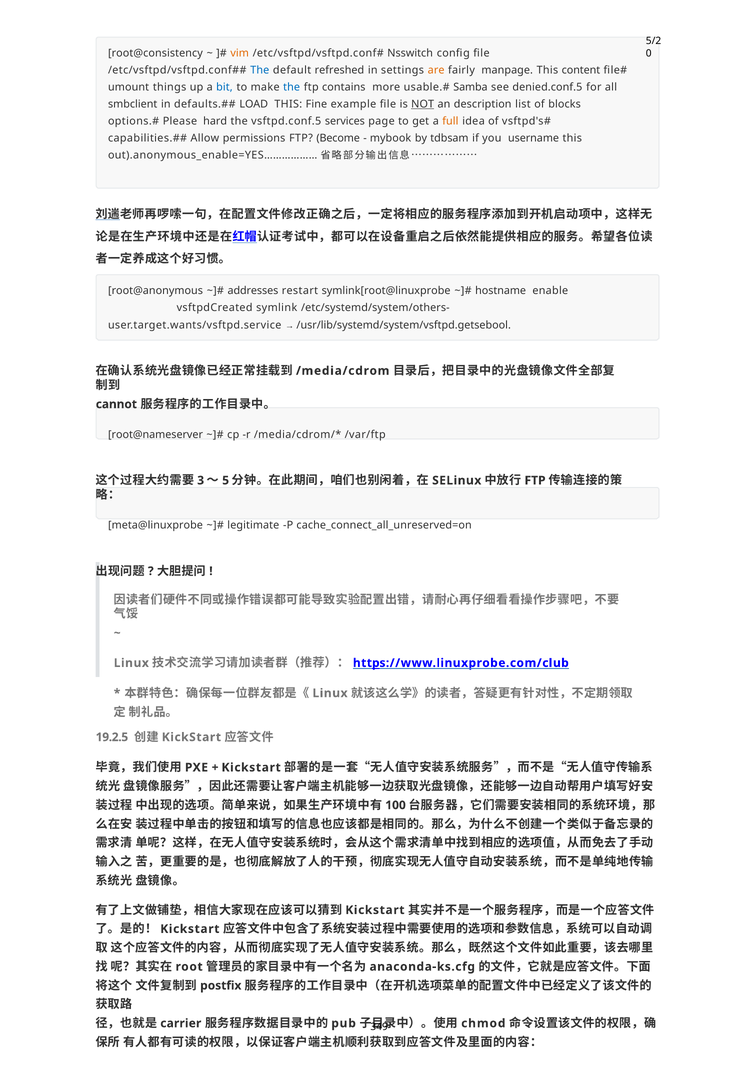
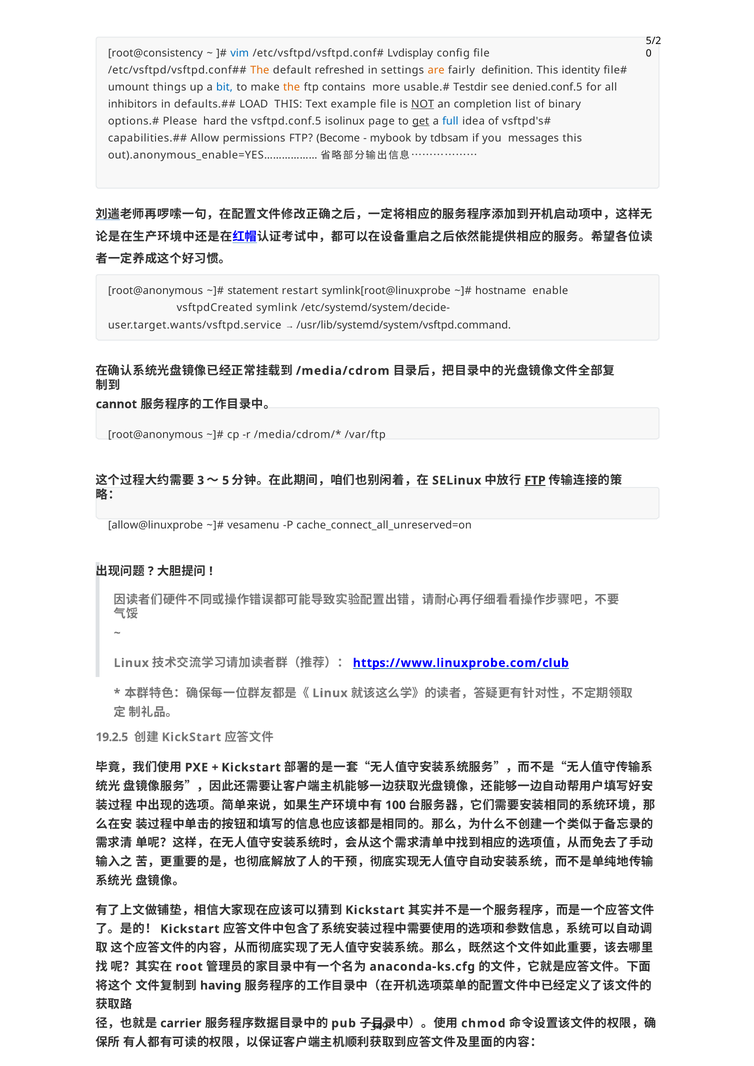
vim colour: orange -> blue (240, 53)
Nsswitch: Nsswitch -> Lvdisplay (410, 53)
The colour: blue -> orange (260, 70)
manpage: manpage -> definition (507, 70)
content: content -> identity (581, 70)
the colour: blue -> orange (292, 87)
Samba: Samba -> Testdir (470, 87)
smbclient: smbclient -> inhibitors (133, 104)
Fine: Fine -> Text (316, 104)
description: description -> completion (483, 104)
blocks: blocks -> binary (565, 104)
services: services -> isolinux (345, 121)
get underline: none -> present (421, 121)
full colour: orange -> blue (450, 121)
username: username -> messages (533, 138)
addresses: addresses -> statement (253, 291)
/etc/systemd/system/others-: /etc/systemd/system/others- -> /etc/systemd/system/decide- (375, 308)
/usr/lib/systemd/system/vsftpd.getsebool: /usr/lib/systemd/system/vsftpd.getsebool -> /usr/lib/systemd/system/vsftpd.command (404, 325)
root@nameserver: root@nameserver -> root@anonymous (155, 435)
FTP underline: none -> present (535, 481)
meta@linuxprobe: meta@linuxprobe -> allow@linuxprobe (155, 526)
legitimate: legitimate -> vesamenu (253, 526)
postfix: postfix -> having (221, 987)
